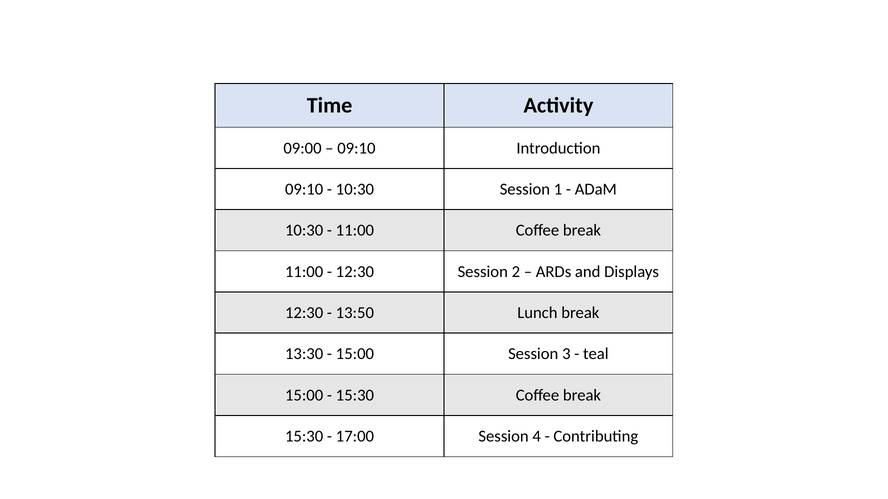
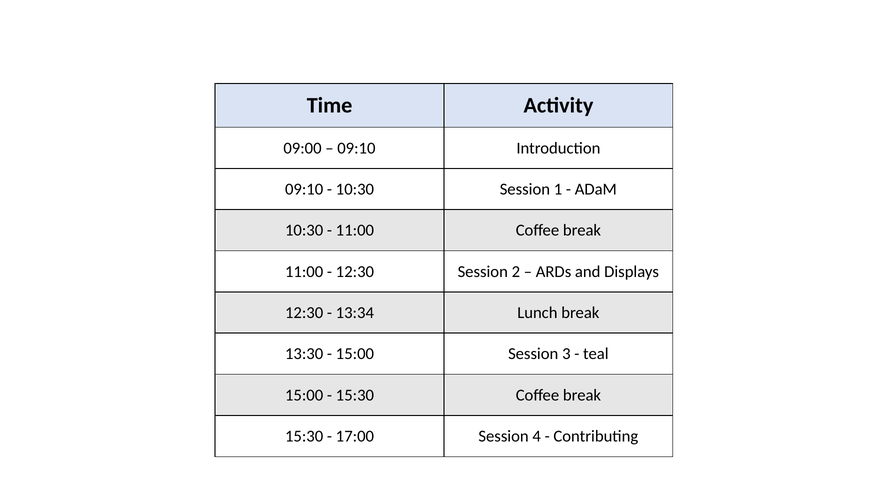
13:50: 13:50 -> 13:34 (355, 313)
